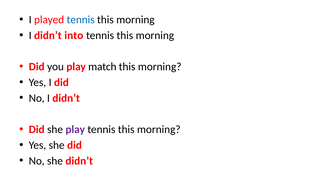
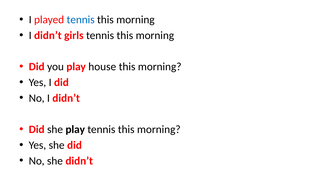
into: into -> girls (74, 35)
match: match -> house (102, 67)
play colour: purple -> black (75, 130)
